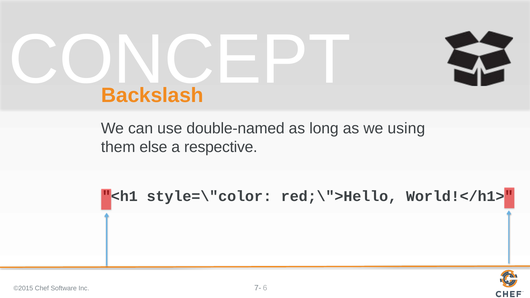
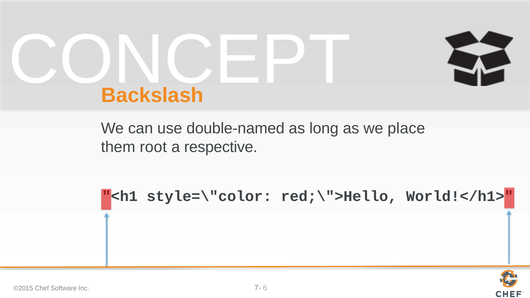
using: using -> place (406, 128)
else: else -> root (153, 147)
